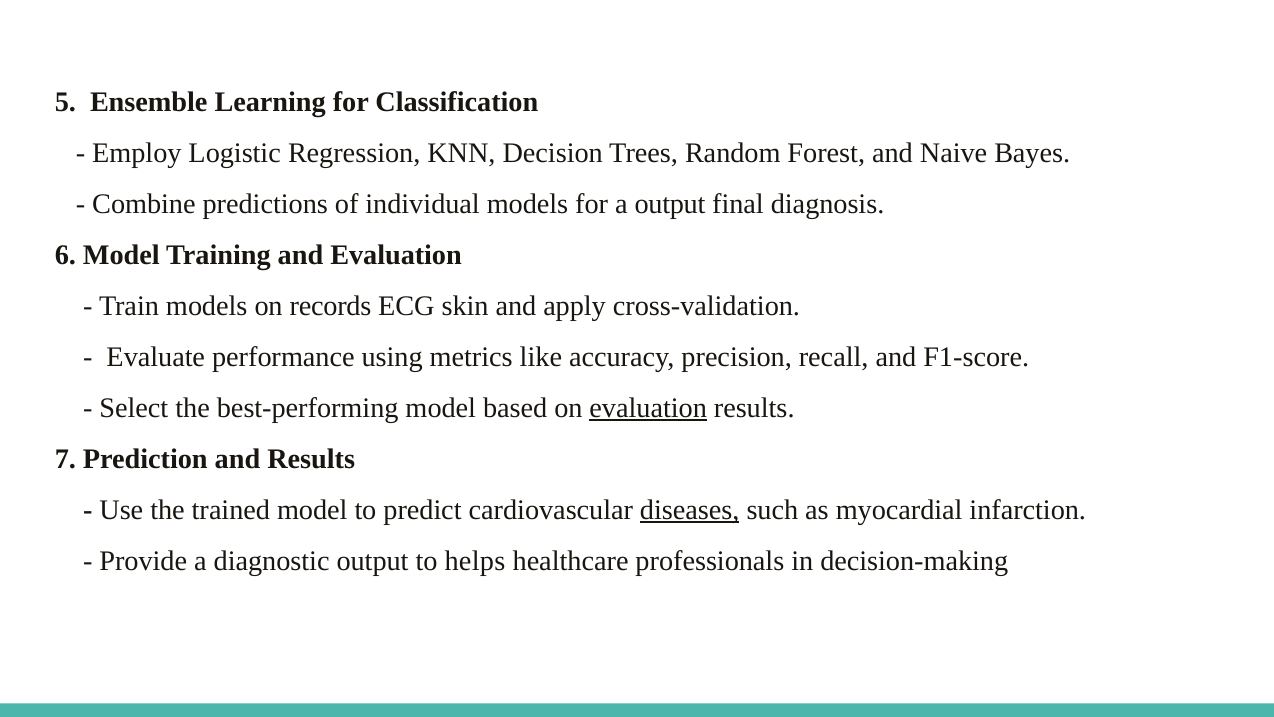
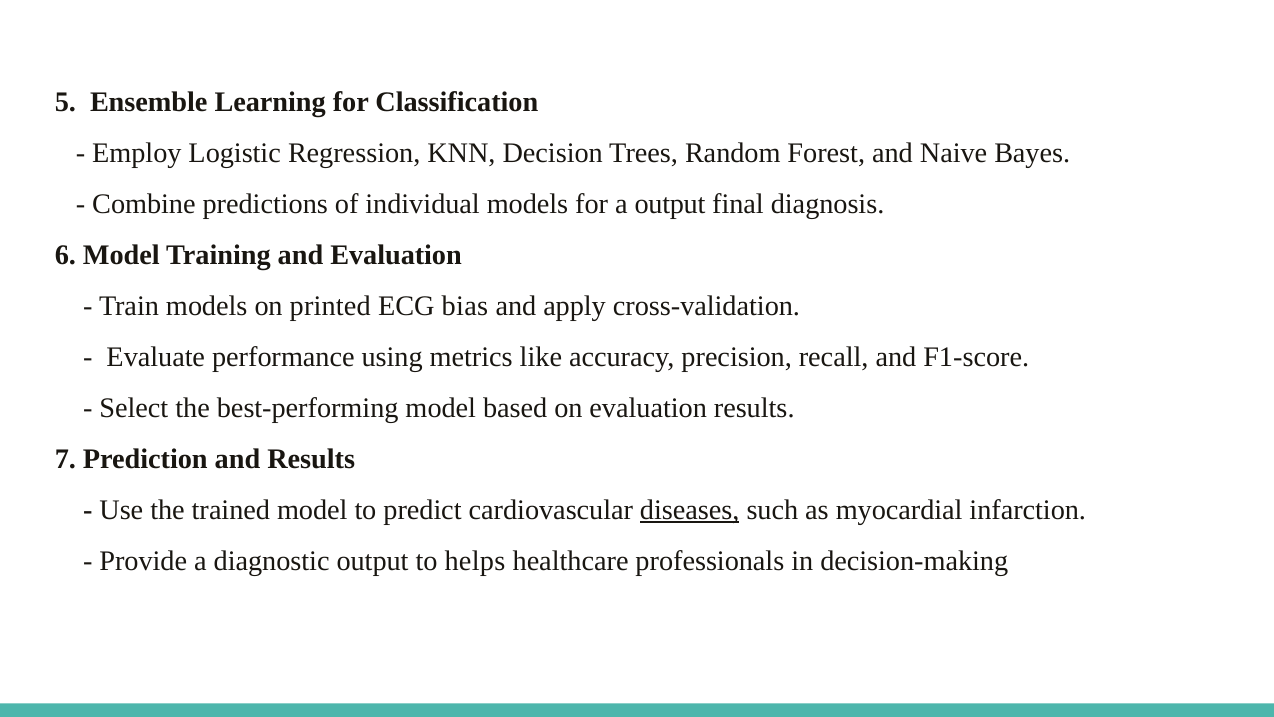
records: records -> printed (330, 306)
skin: skin -> bias (465, 306)
evaluation underline: present -> none (648, 408)
